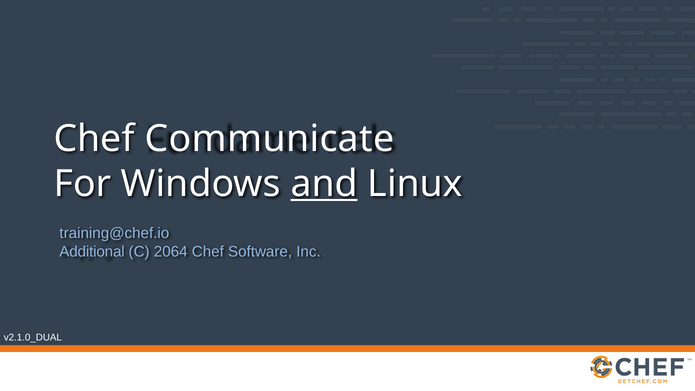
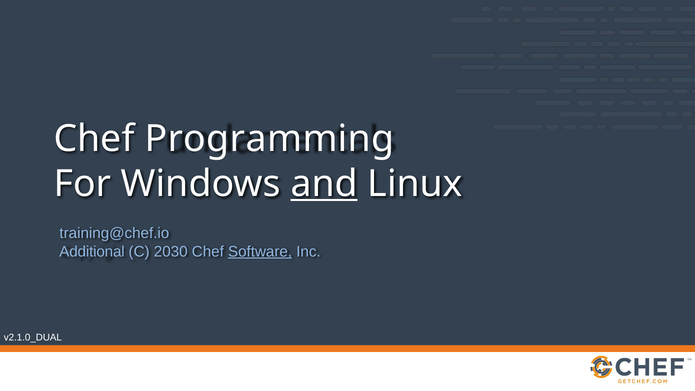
Communicate: Communicate -> Programming (270, 139)
2064: 2064 -> 2030 (171, 252)
Software underline: none -> present (260, 252)
